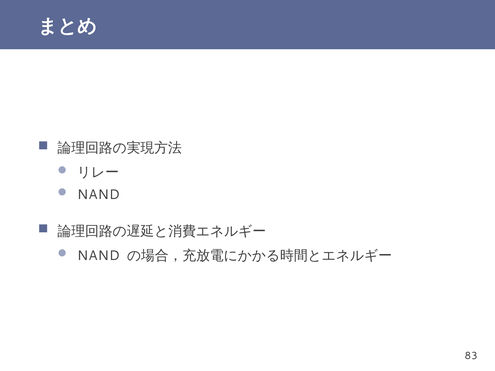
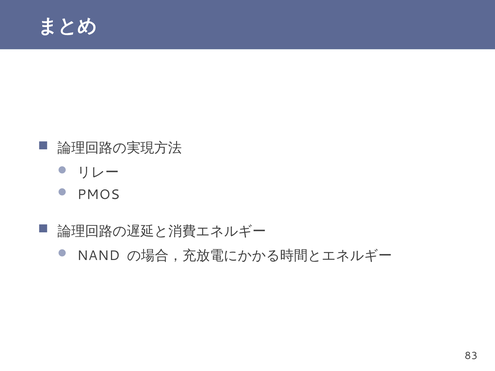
NAND: NAND -> PMOS (98, 195)
